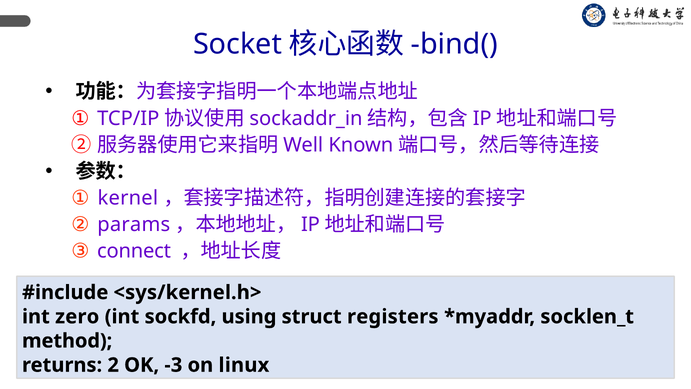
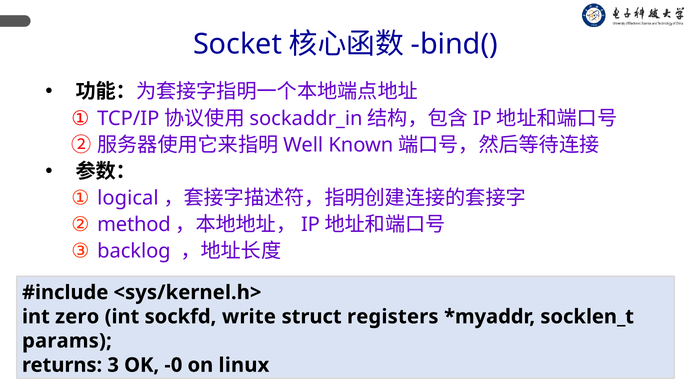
kernel: kernel -> logical (128, 198)
params: params -> method (134, 224)
connect: connect -> backlog (134, 251)
using: using -> write (249, 316)
method: method -> params (67, 341)
2: 2 -> 3 (113, 365)
-3: -3 -> -0 (173, 365)
